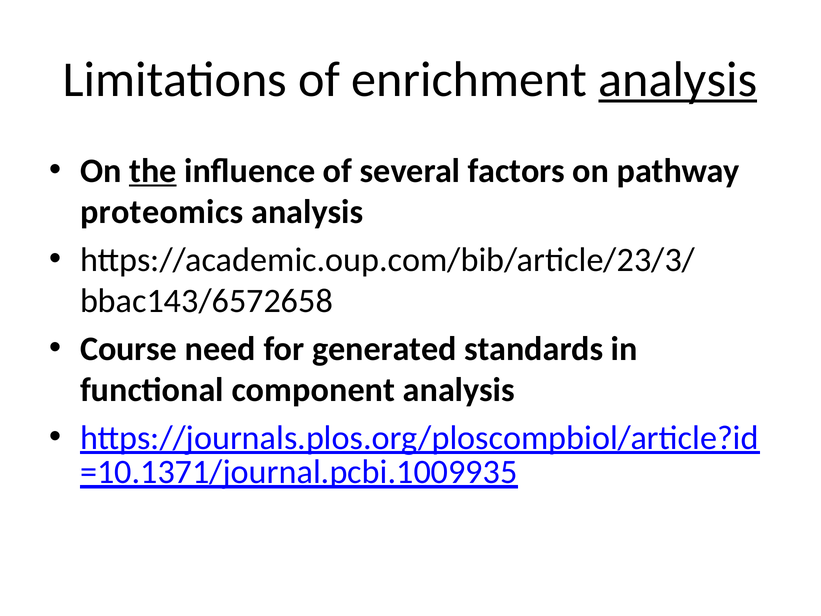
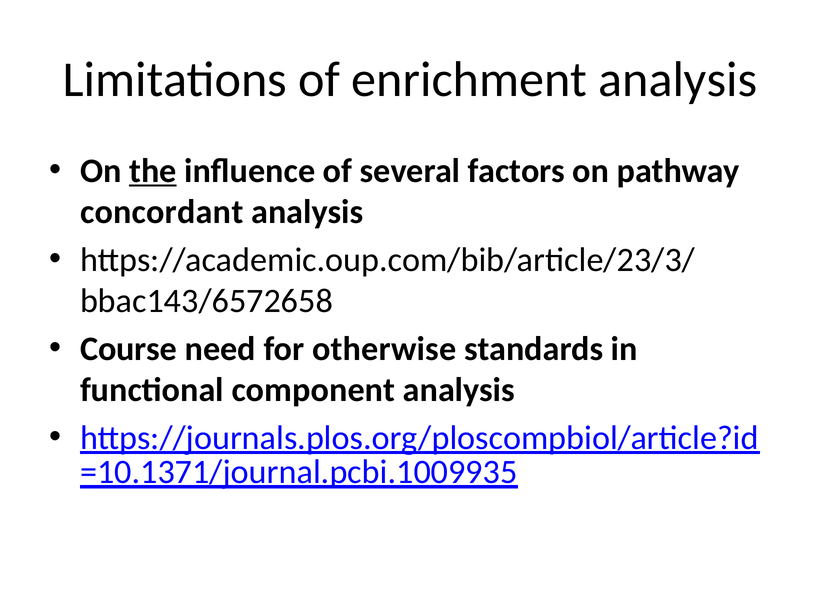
analysis underline: present -> none (678, 79)
proteomics: proteomics -> concordant (162, 212)
generated: generated -> otherwise (384, 349)
